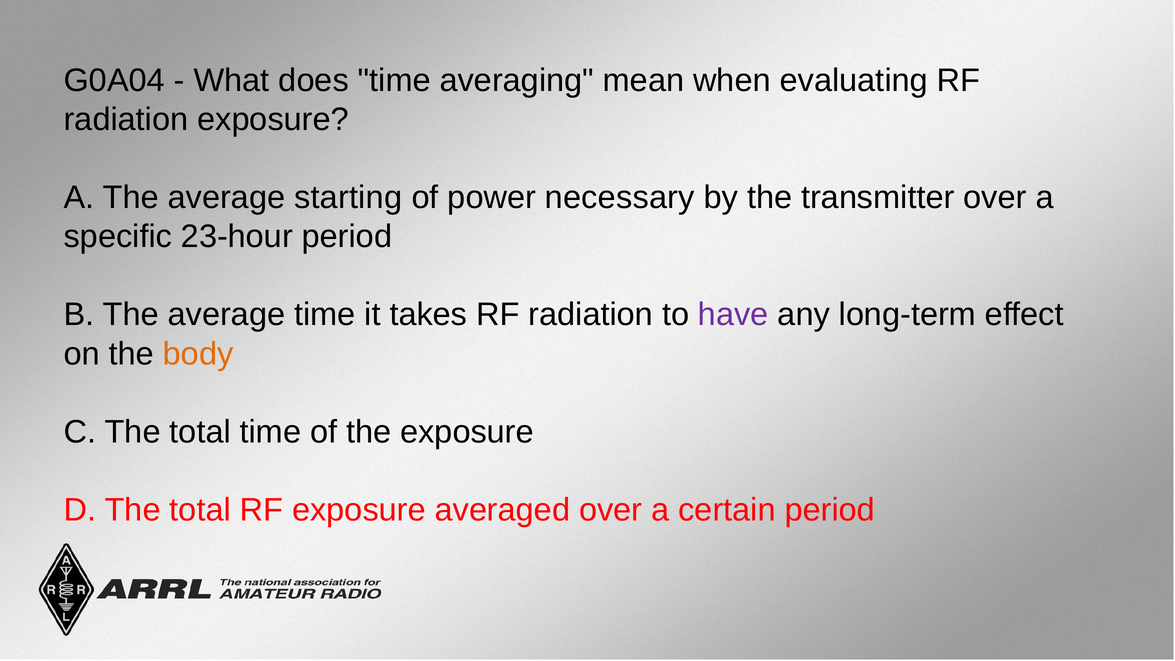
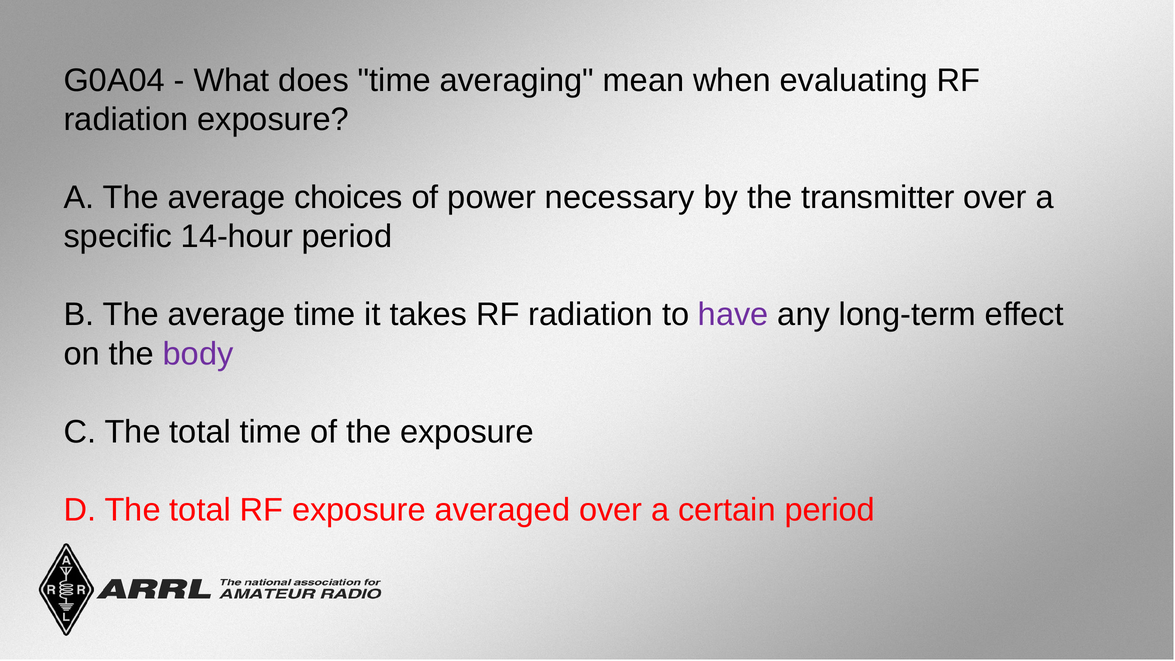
starting: starting -> choices (348, 198)
23-hour: 23-hour -> 14-hour (237, 237)
body colour: orange -> purple (198, 354)
